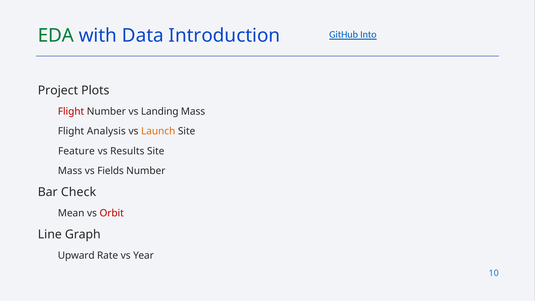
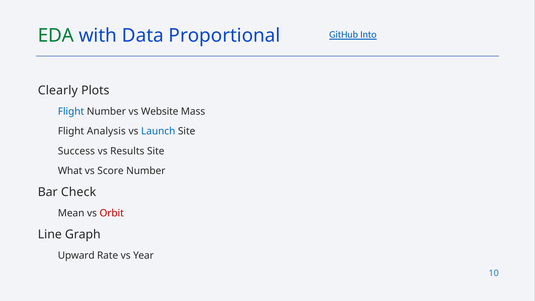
Introduction: Introduction -> Proportional (225, 36)
Project: Project -> Clearly (58, 90)
Flight colour: red -> blue (71, 111)
Landing: Landing -> Website (160, 111)
Launch colour: orange -> blue (158, 131)
Feature: Feature -> Success (76, 151)
Mass: Mass -> What (70, 171)
Fields: Fields -> Score (110, 171)
